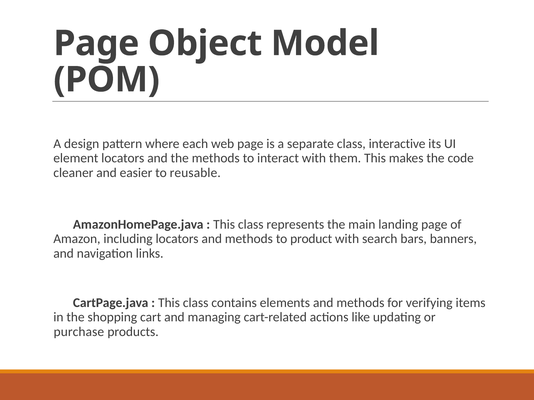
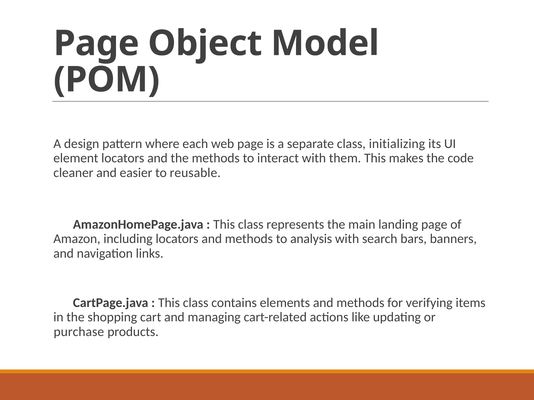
interactive: interactive -> initializing (397, 144)
product: product -> analysis (311, 239)
